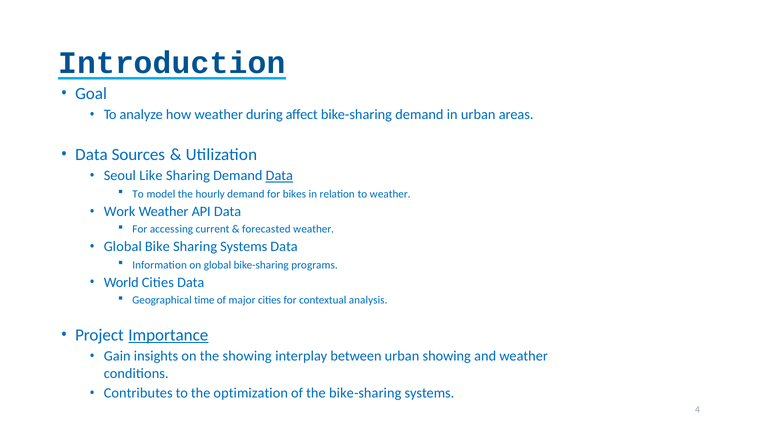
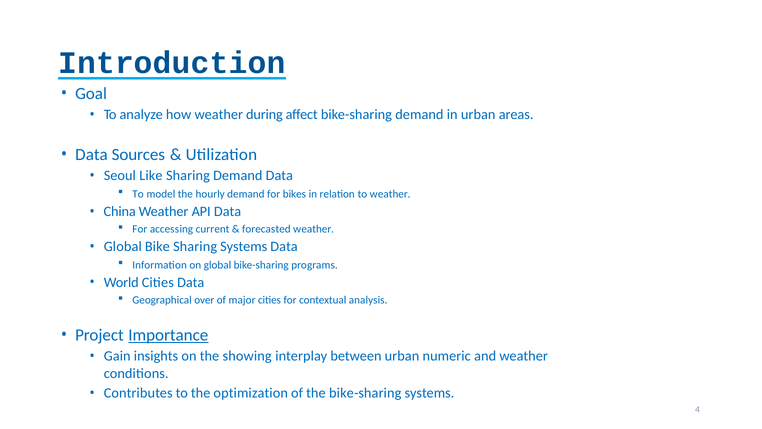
Data underline: present -> none (279, 176)
Work: Work -> China (120, 211)
time: time -> over (204, 300)
urban showing: showing -> numeric (447, 356)
